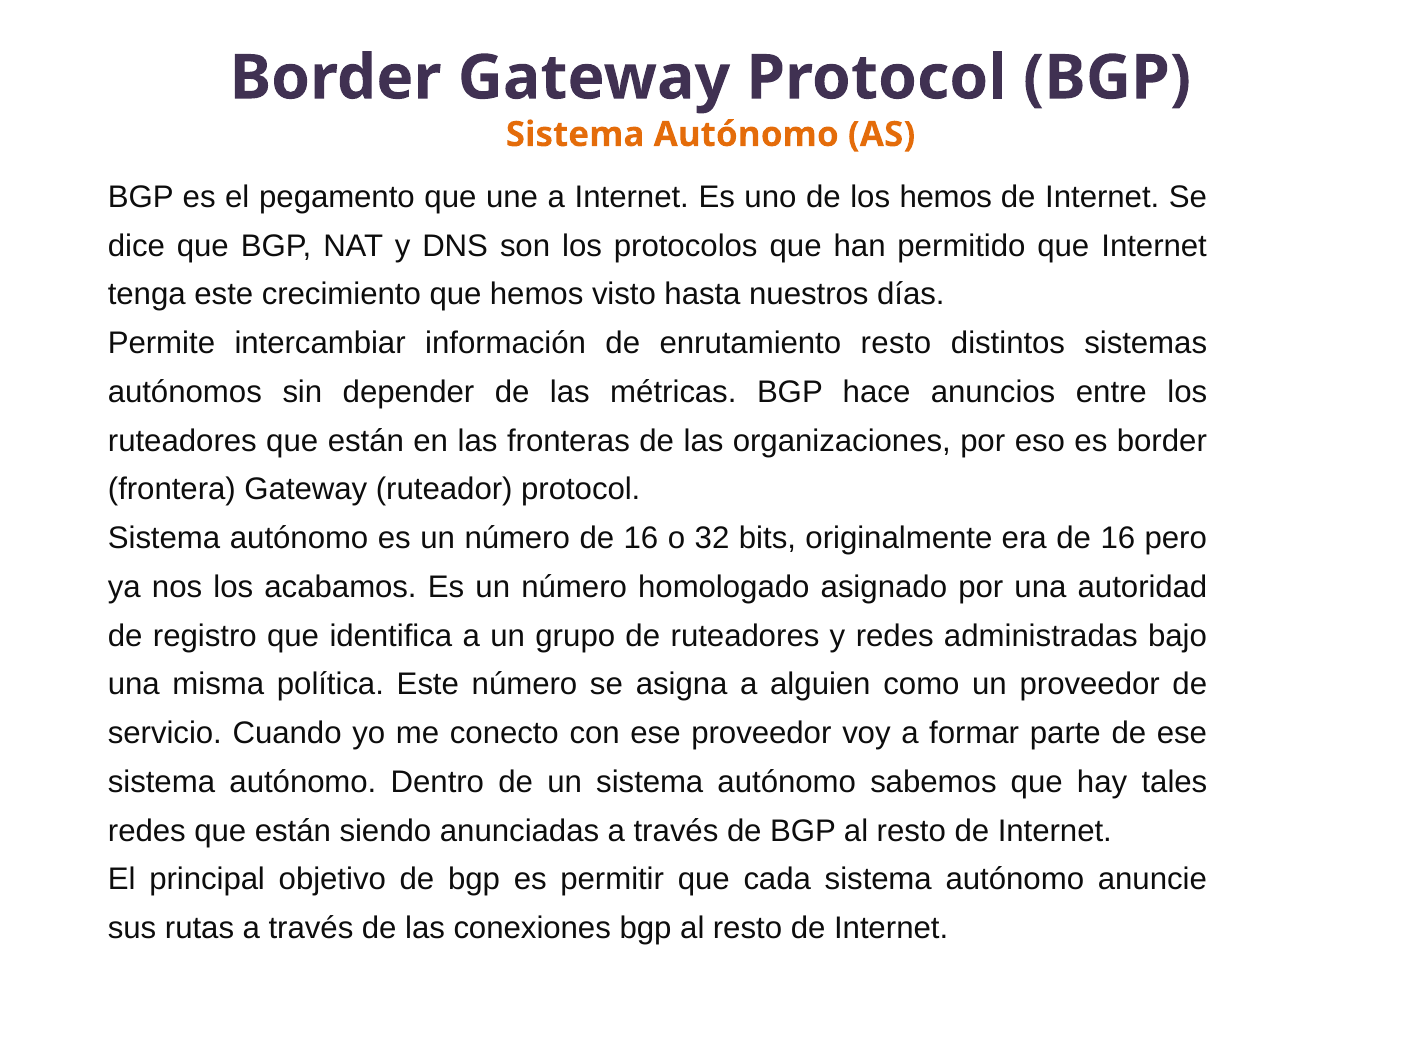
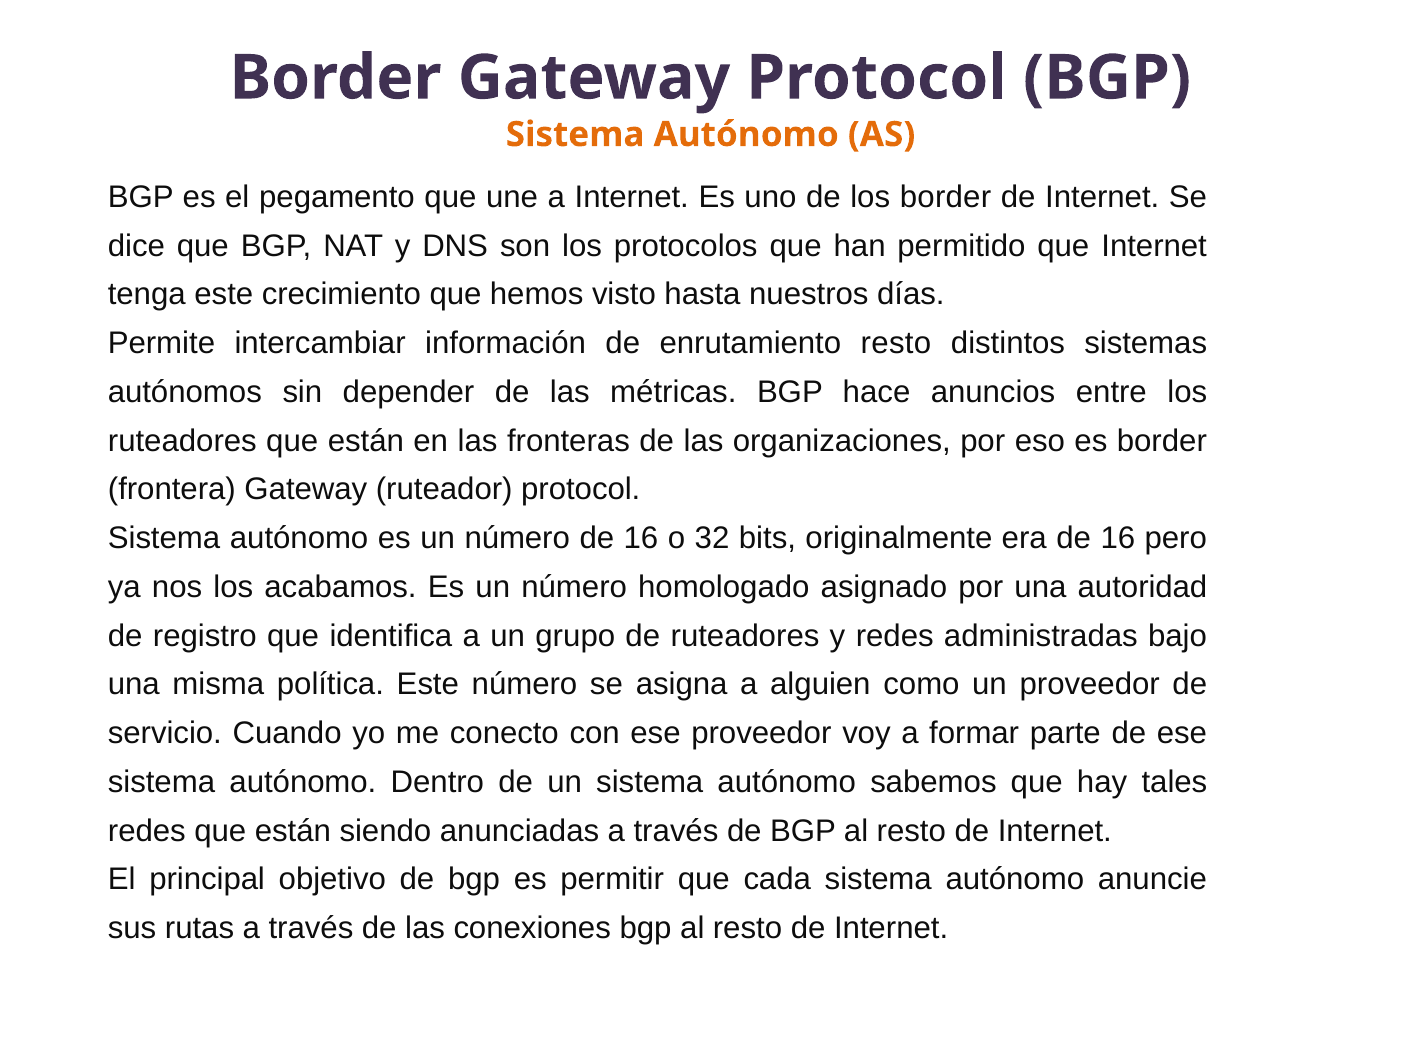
los hemos: hemos -> border (946, 197)
